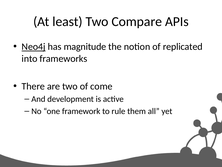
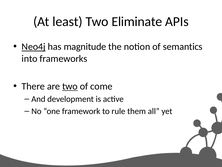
Compare: Compare -> Eliminate (137, 21)
replicated: replicated -> semantics (183, 47)
two underline: none -> present (70, 86)
